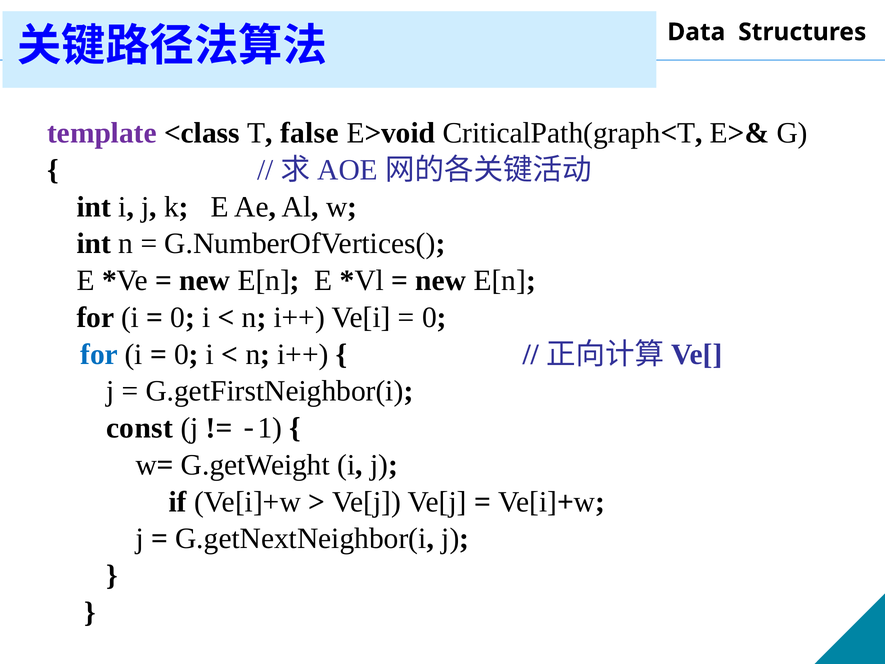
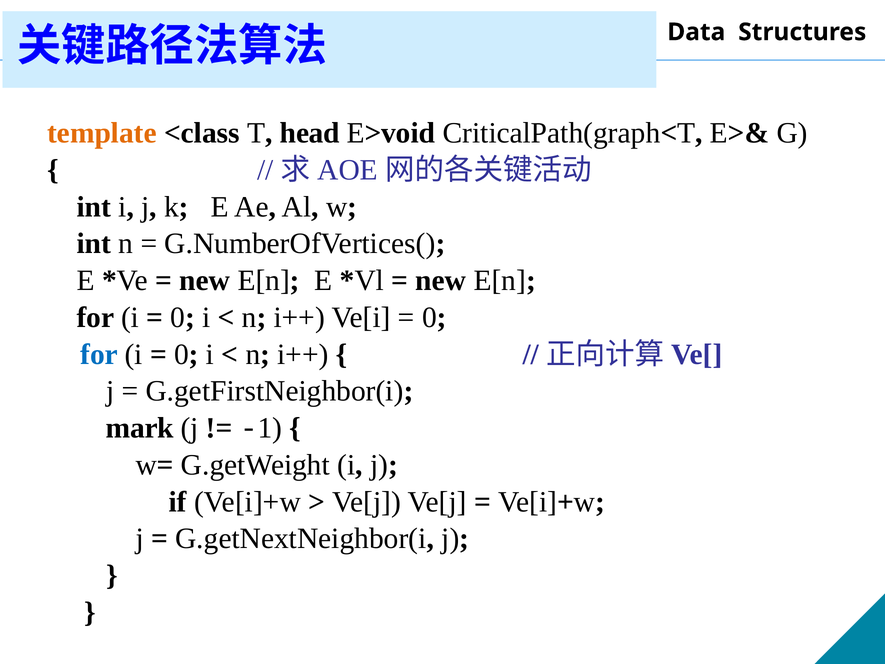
template colour: purple -> orange (102, 133)
false: false -> head (310, 133)
const: const -> mark (140, 428)
